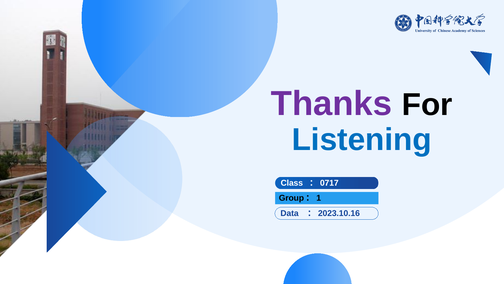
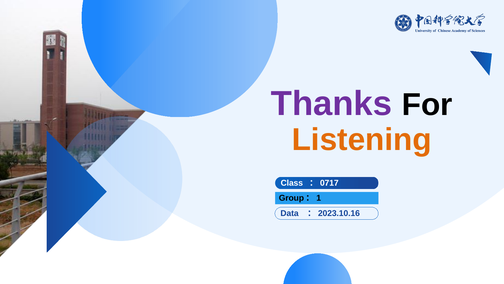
Listening colour: blue -> orange (362, 139)
